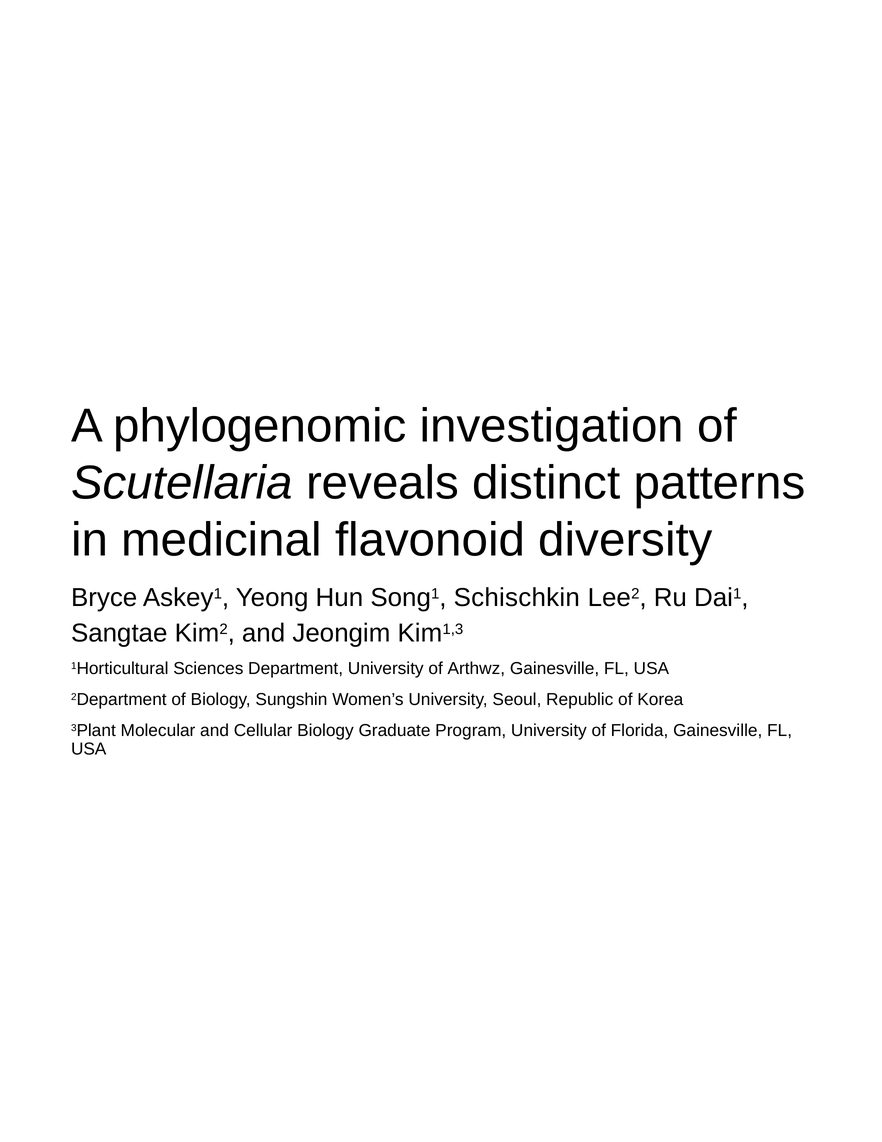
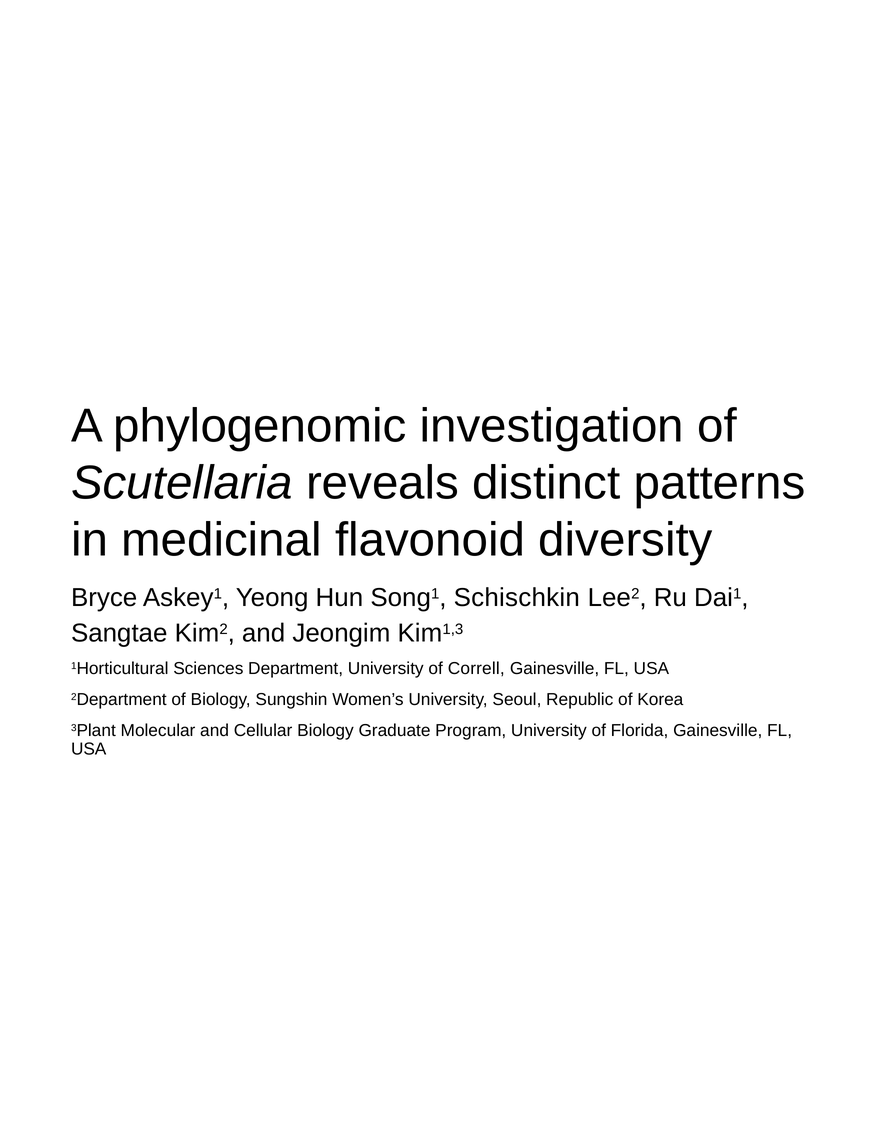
Arthwz: Arthwz -> Correll (476, 668)
